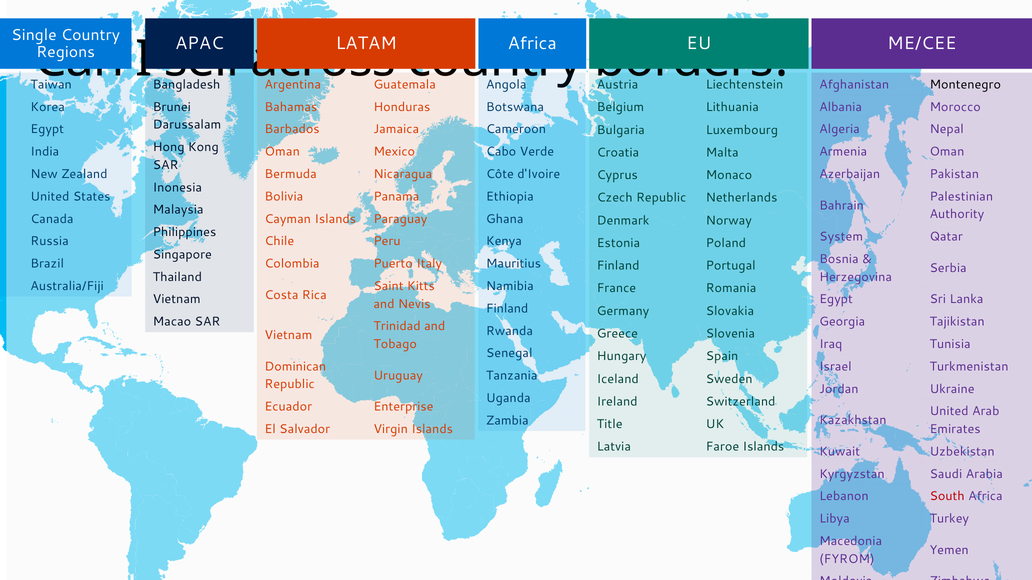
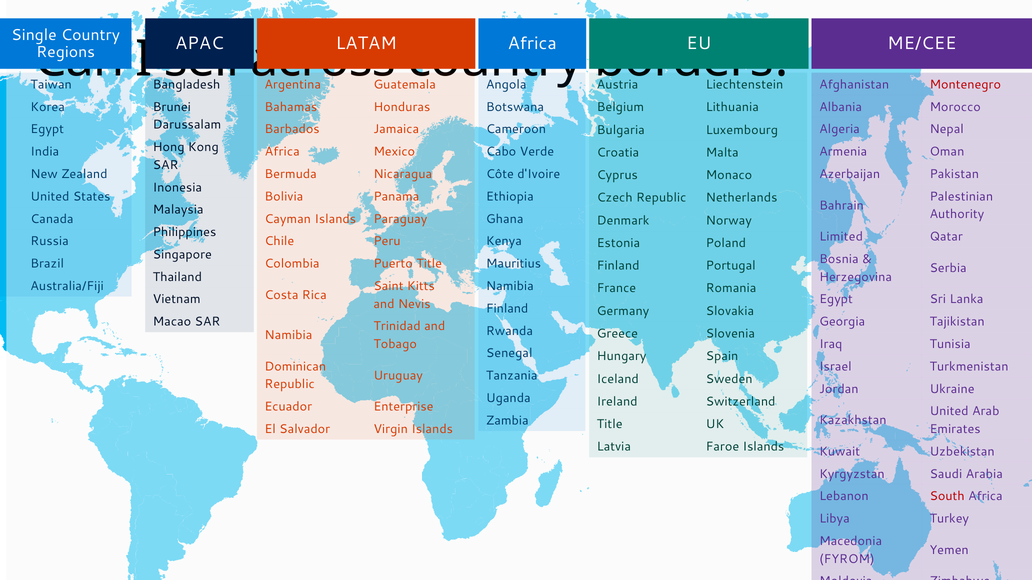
Montenegro colour: black -> red (965, 85)
Oman: Oman -> Africa (282, 152)
System: System -> Limited (841, 237)
Puerto Italy: Italy -> Title (429, 264)
Vietnam: Vietnam -> Namibia (288, 335)
